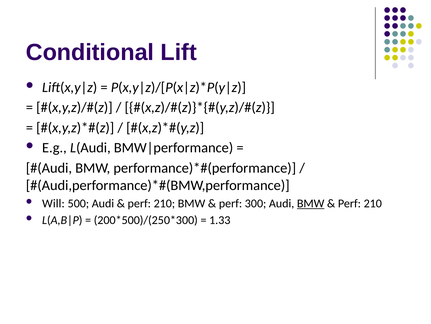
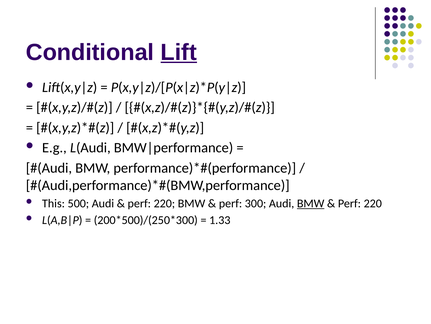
Lift underline: none -> present (179, 52)
Will: Will -> This (53, 203)
210: 210 -> 220 (164, 203)
210: 210 -> 220 (373, 203)
